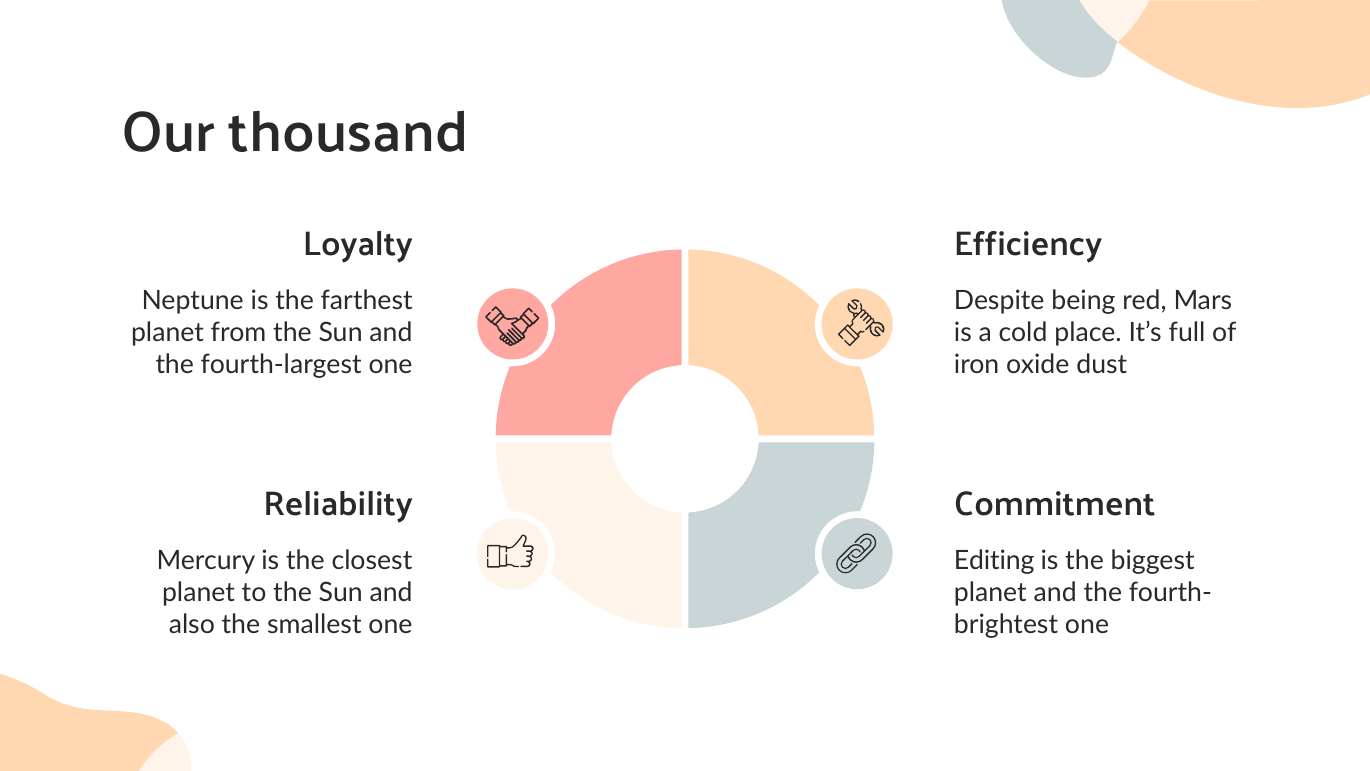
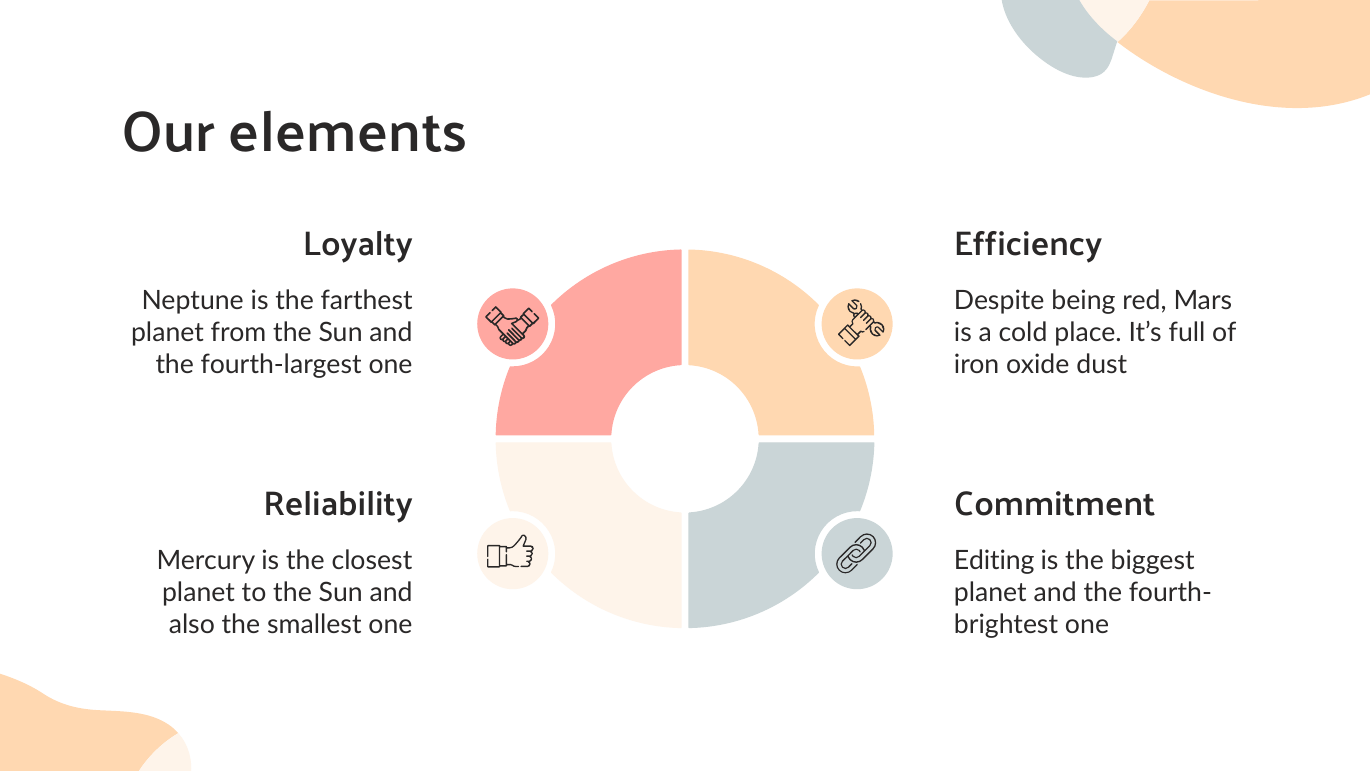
thousand: thousand -> elements (348, 133)
